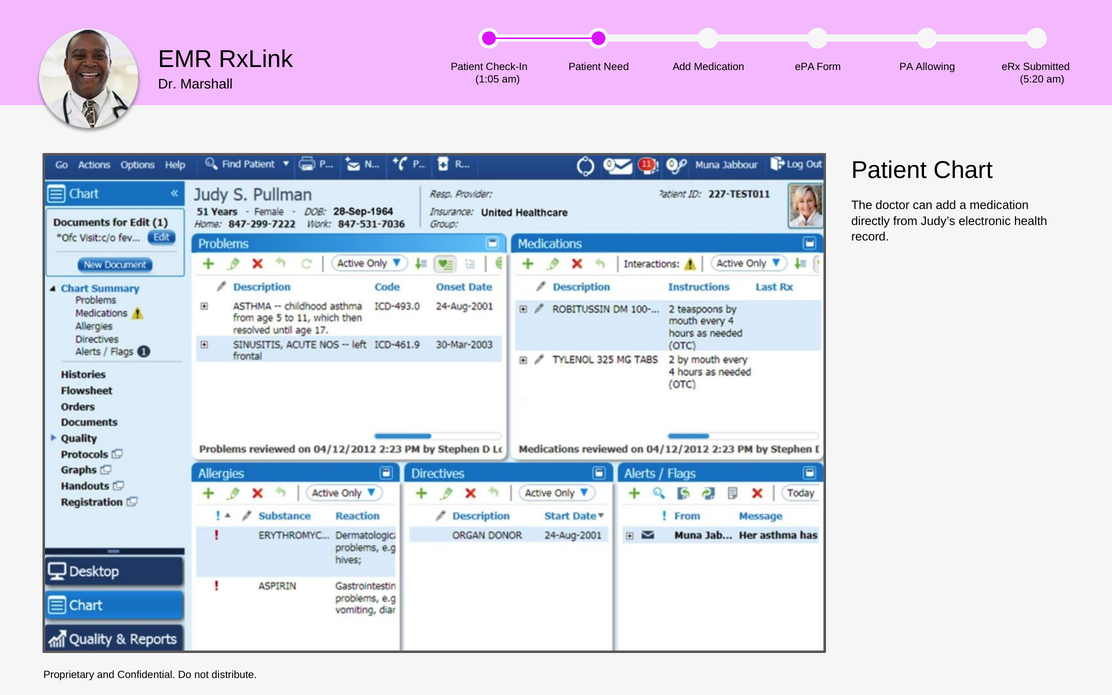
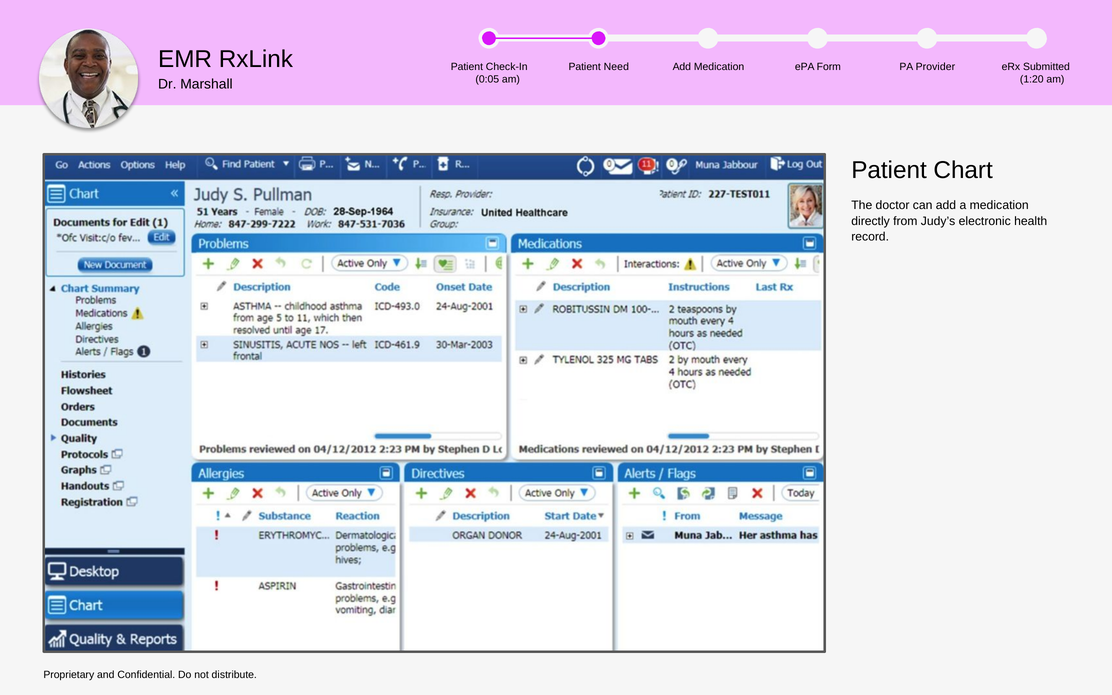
Allowing: Allowing -> Provider (935, 67)
1:05: 1:05 -> 0:05 (487, 79)
5:20: 5:20 -> 1:20 (1032, 79)
